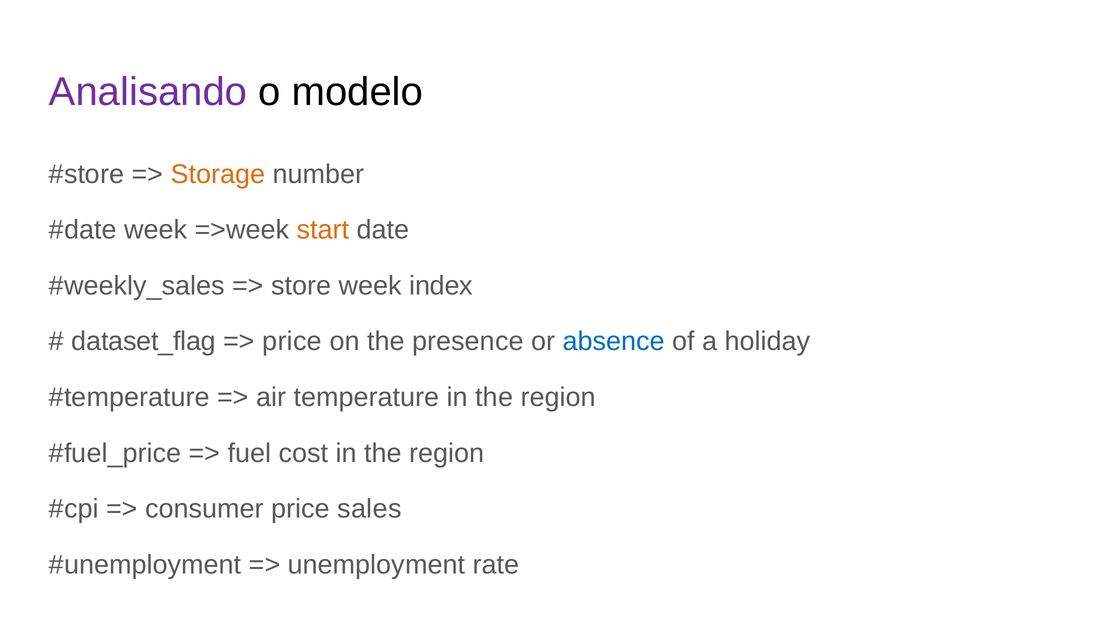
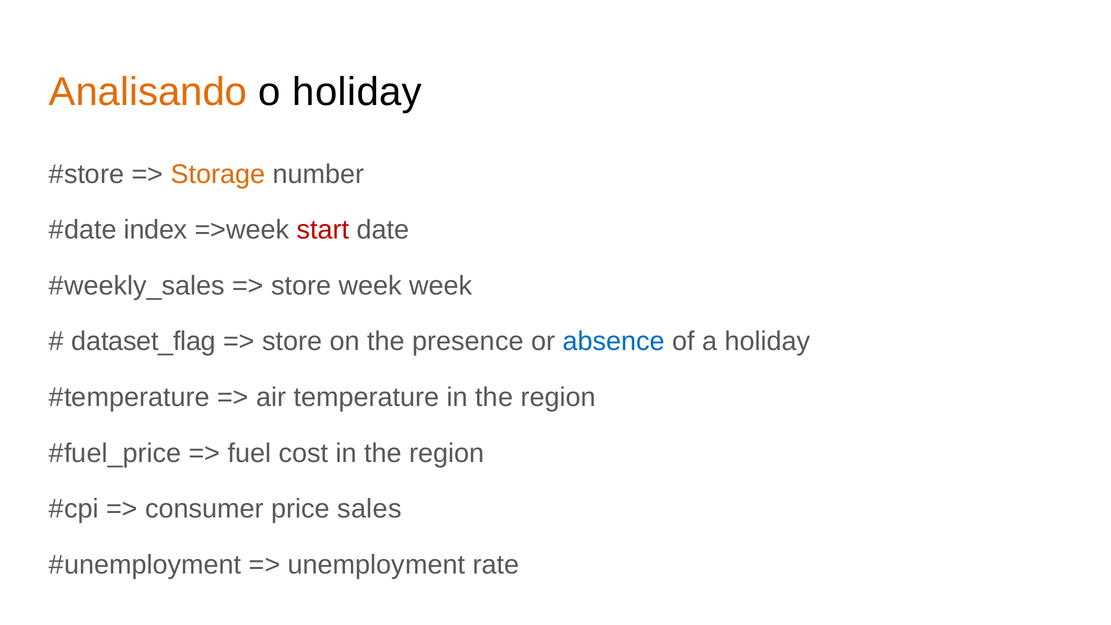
Analisando colour: purple -> orange (148, 92)
o modelo: modelo -> holiday (357, 92)
week: week -> index (156, 230)
start colour: orange -> red (323, 230)
week index: index -> week (441, 286)
price: price -> store (292, 341)
